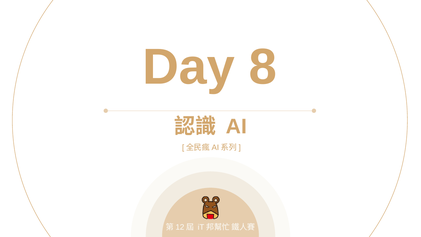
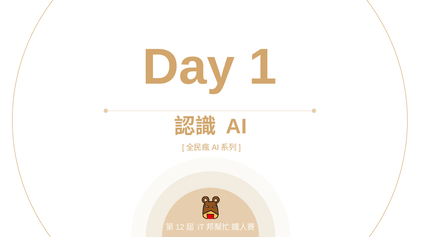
8: 8 -> 1 (263, 67)
